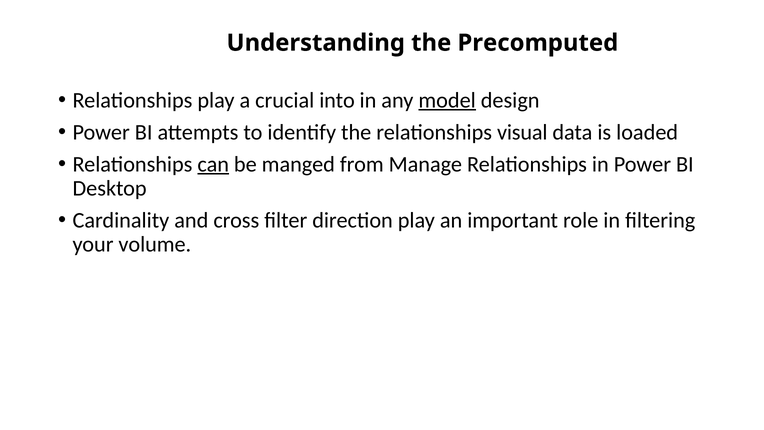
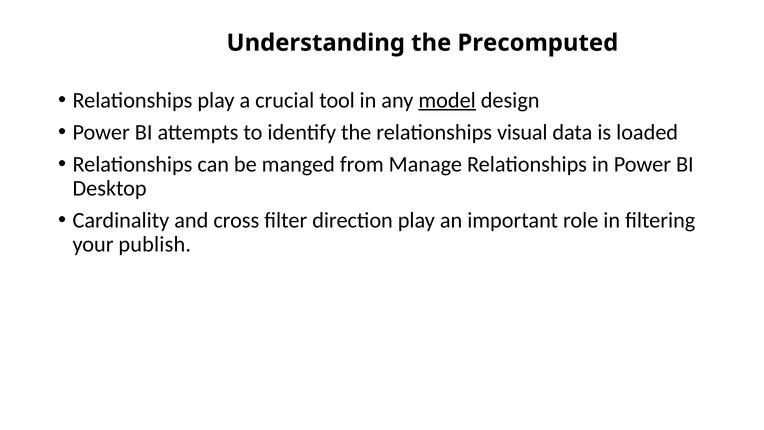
into: into -> tool (337, 100)
can underline: present -> none (213, 164)
volume: volume -> publish (155, 244)
